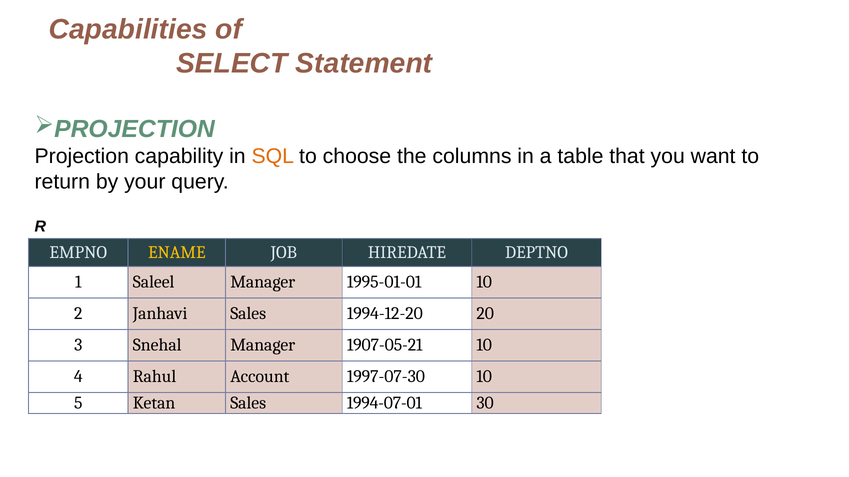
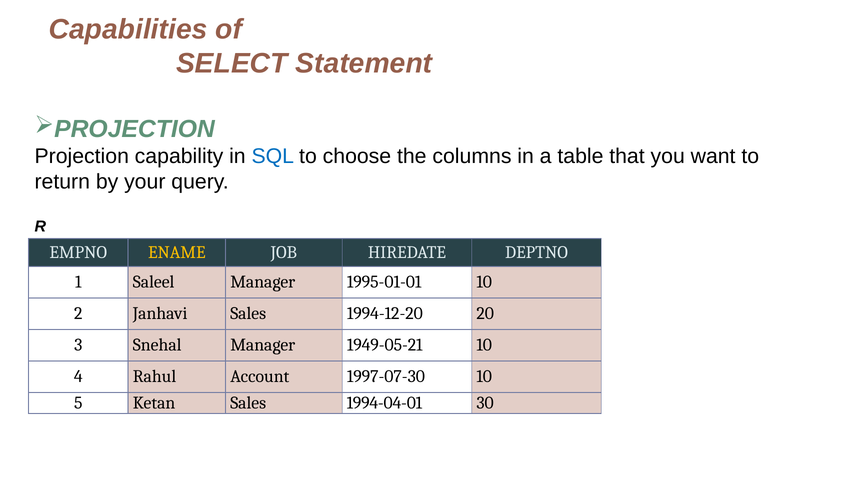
SQL colour: orange -> blue (273, 156)
1907-05-21: 1907-05-21 -> 1949-05-21 (385, 346)
1994-07-01: 1994-07-01 -> 1994-04-01 (384, 403)
